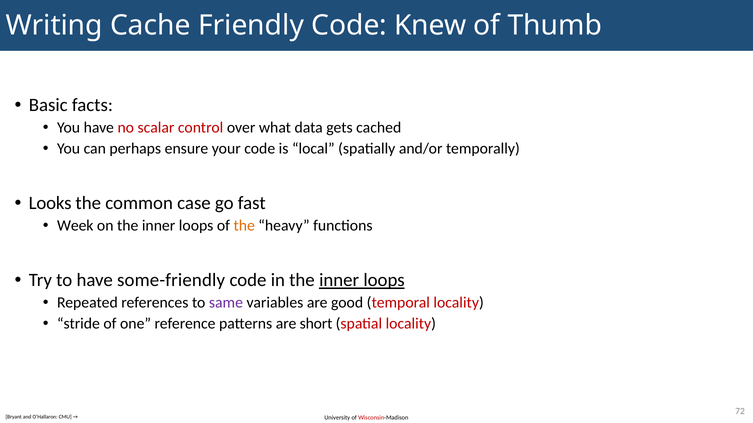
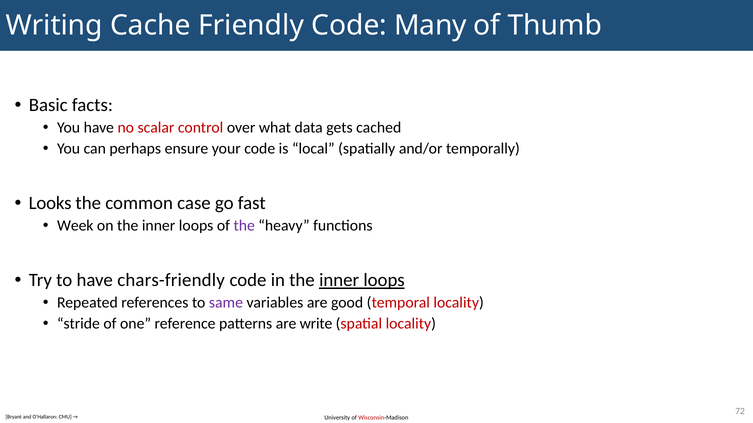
Knew: Knew -> Many (430, 25)
the colour: orange -> purple (244, 226)
some-friendly: some-friendly -> chars-friendly (171, 281)
short: short -> write (316, 324)
